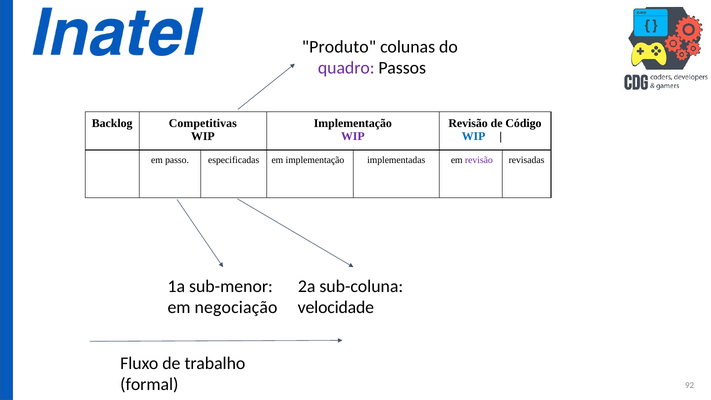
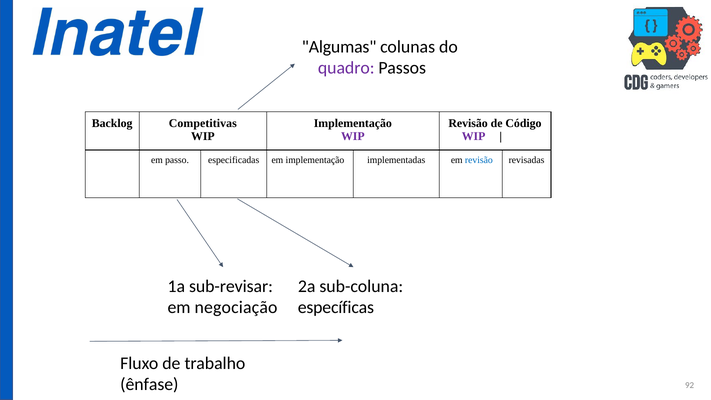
Produto: Produto -> Algumas (339, 47)
WIP colour: blue -> purple (474, 136)
revisão colour: purple -> blue (479, 160)
sub-menor: sub-menor -> sub-revisar (231, 286)
velocidade: velocidade -> específicas (336, 307)
formal: formal -> ênfase (149, 384)
